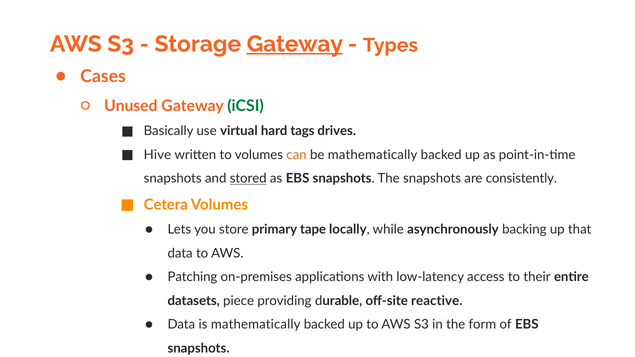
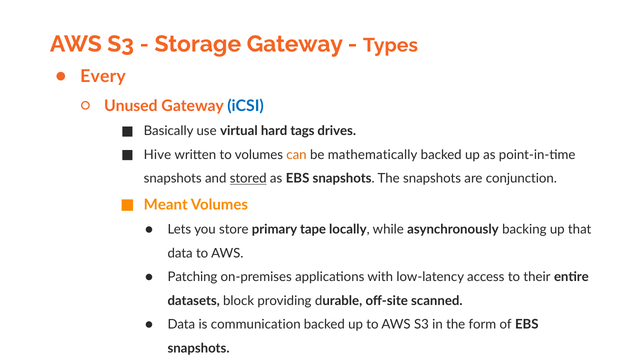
Gateway underline: present -> none (295, 44)
Cases: Cases -> Every (103, 76)
iCSI colour: green -> blue (246, 106)
consistently: consistently -> conjunction (521, 179)
Cetera: Cetera -> Meant (166, 205)
piece: piece -> block (239, 301)
reactive: reactive -> scanned (437, 301)
is mathematically: mathematically -> communication (256, 325)
